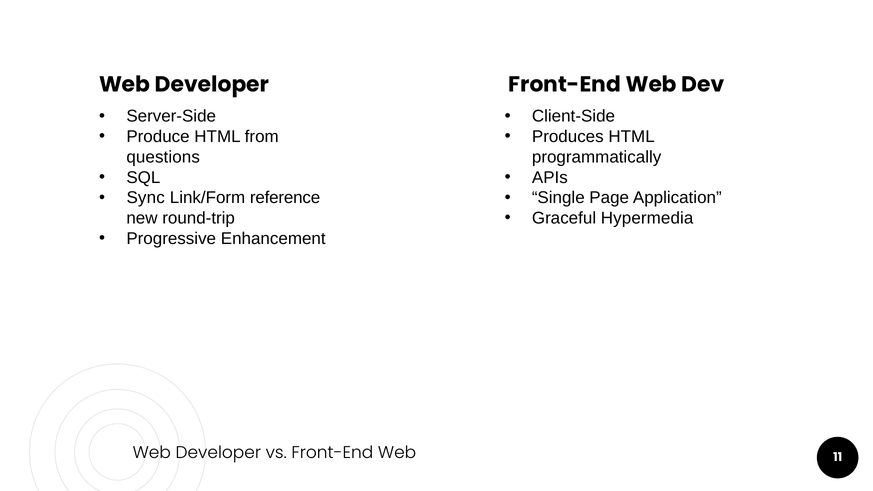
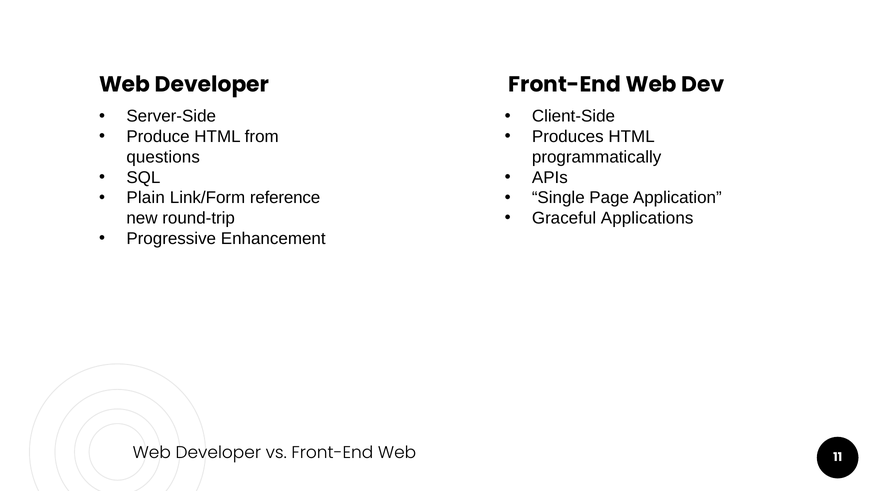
Sync: Sync -> Plain (146, 198)
Hypermedia: Hypermedia -> Applications (647, 218)
